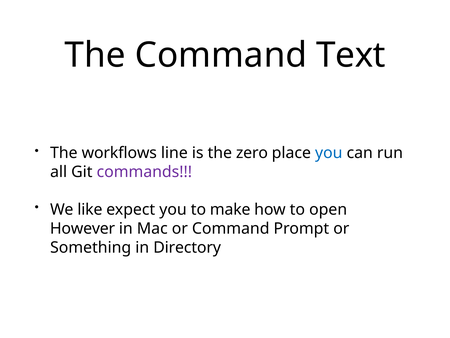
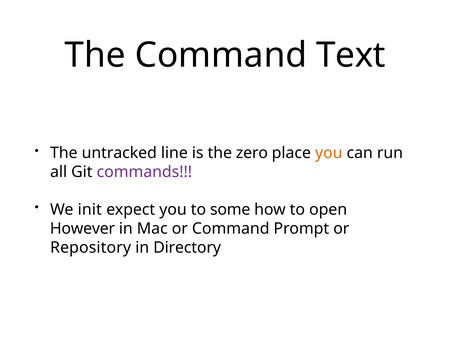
workflows: workflows -> untracked (119, 153)
you colour: blue -> orange (329, 153)
like: like -> init (90, 209)
make: make -> some (230, 209)
Something: Something -> Repository (91, 247)
